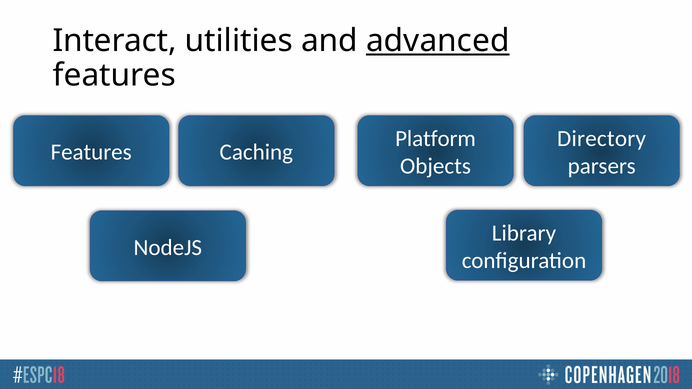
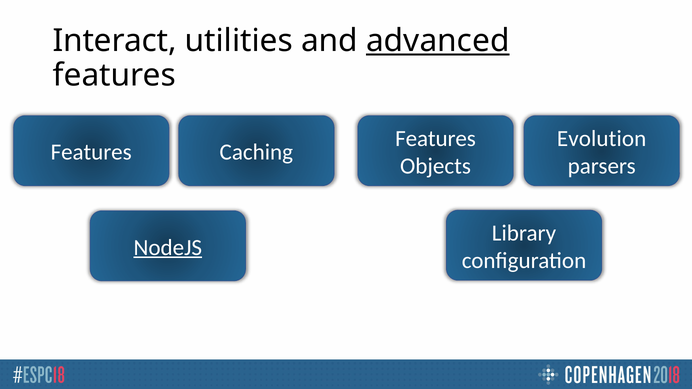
Platform: Platform -> Features (436, 139)
Directory: Directory -> Evolution (602, 139)
NodeJS underline: none -> present (168, 248)
